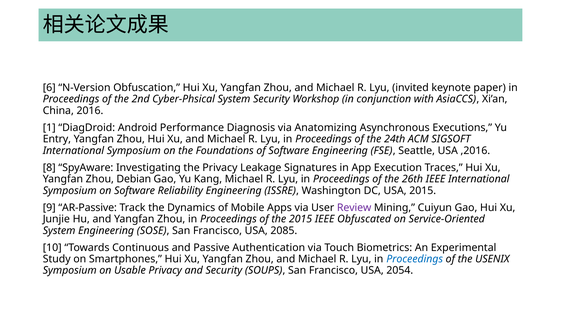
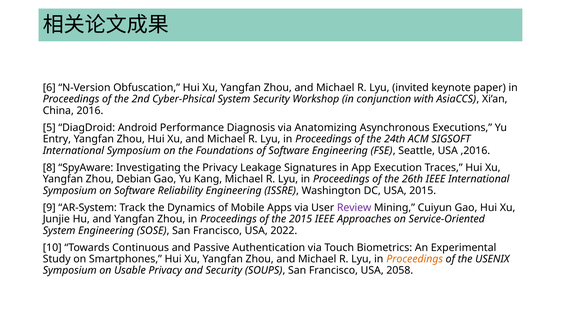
1: 1 -> 5 (49, 128)
AR-Passive: AR-Passive -> AR-System (88, 207)
Obfuscated: Obfuscated -> Approaches (364, 219)
2085: 2085 -> 2022 (284, 230)
Proceedings colour: blue -> orange (415, 259)
2054: 2054 -> 2058 (400, 270)
